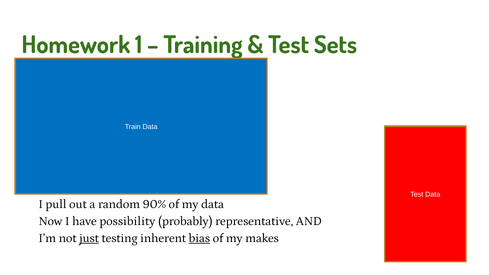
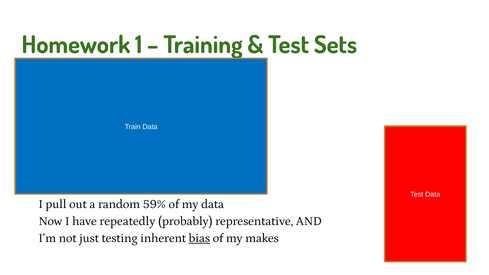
90%: 90% -> 59% (154, 204)
possibility: possibility -> repeatedly (127, 221)
just underline: present -> none (89, 238)
